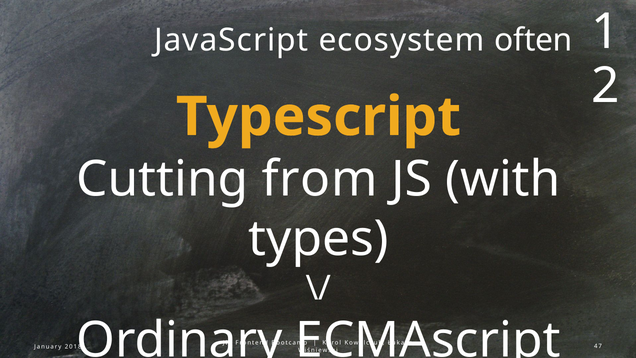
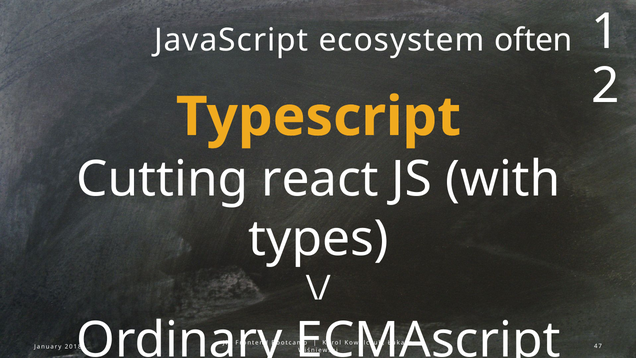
from: from -> react (320, 179)
